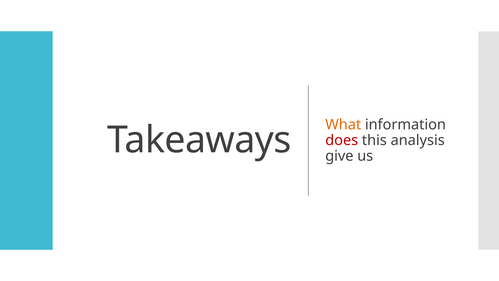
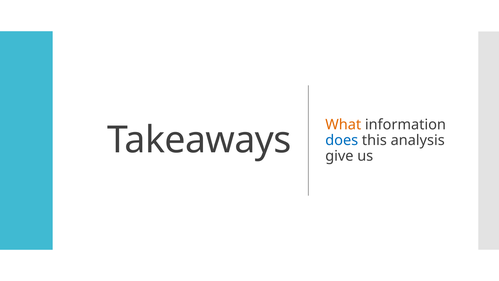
does colour: red -> blue (342, 140)
